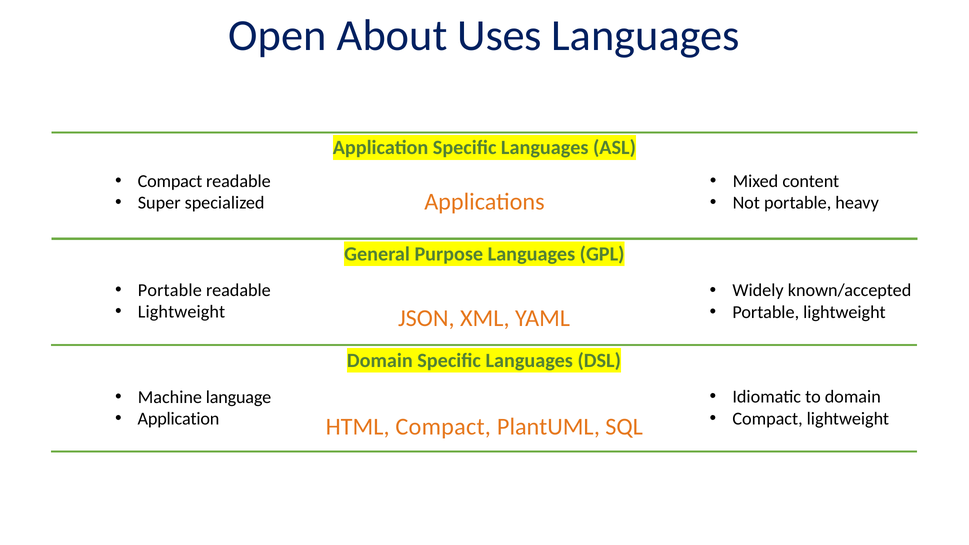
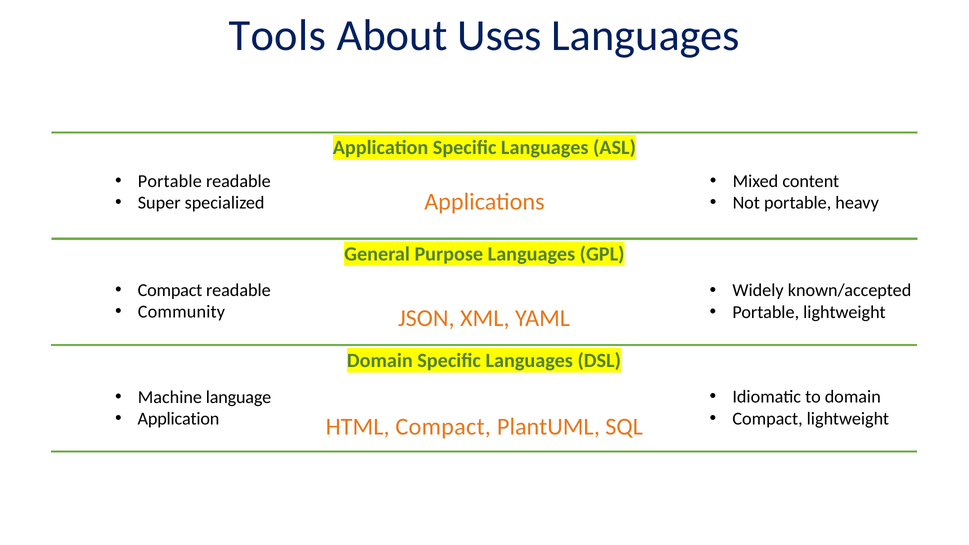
Open: Open -> Tools (277, 35)
Compact: Compact -> Portable (170, 181)
Portable: Portable -> Compact (170, 290)
Lightweight: Lightweight -> Community (181, 312)
